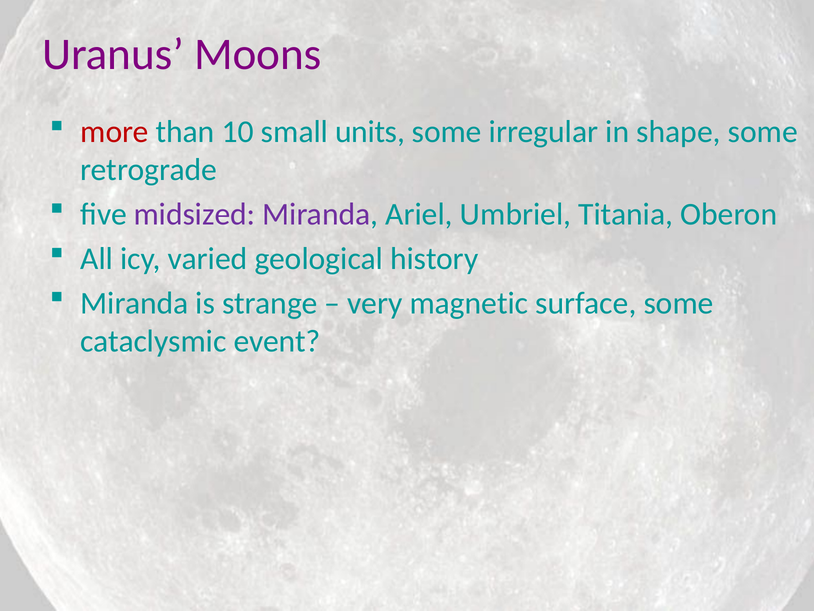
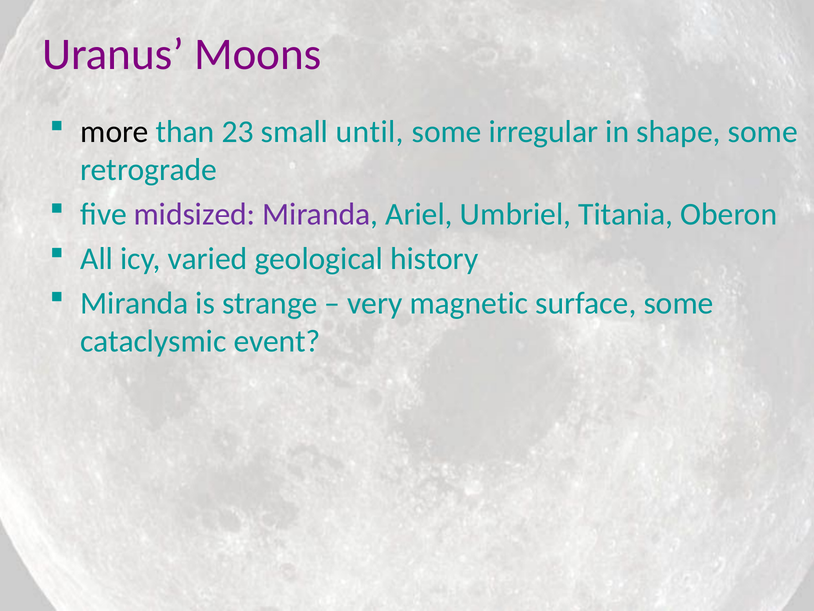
more colour: red -> black (115, 132)
10: 10 -> 23 (238, 132)
units: units -> until (370, 132)
